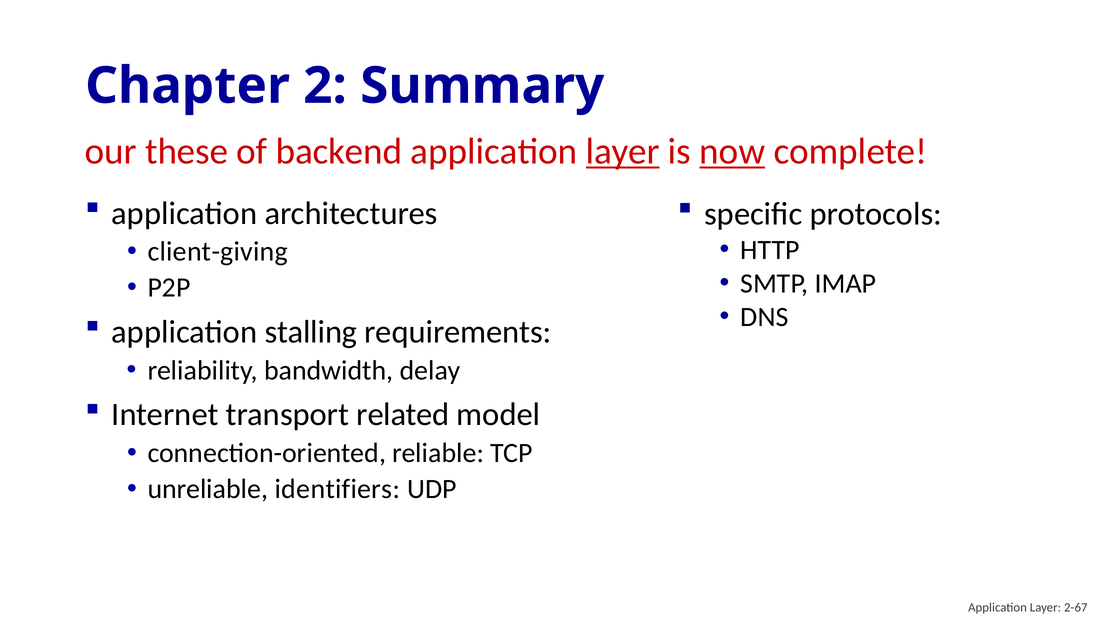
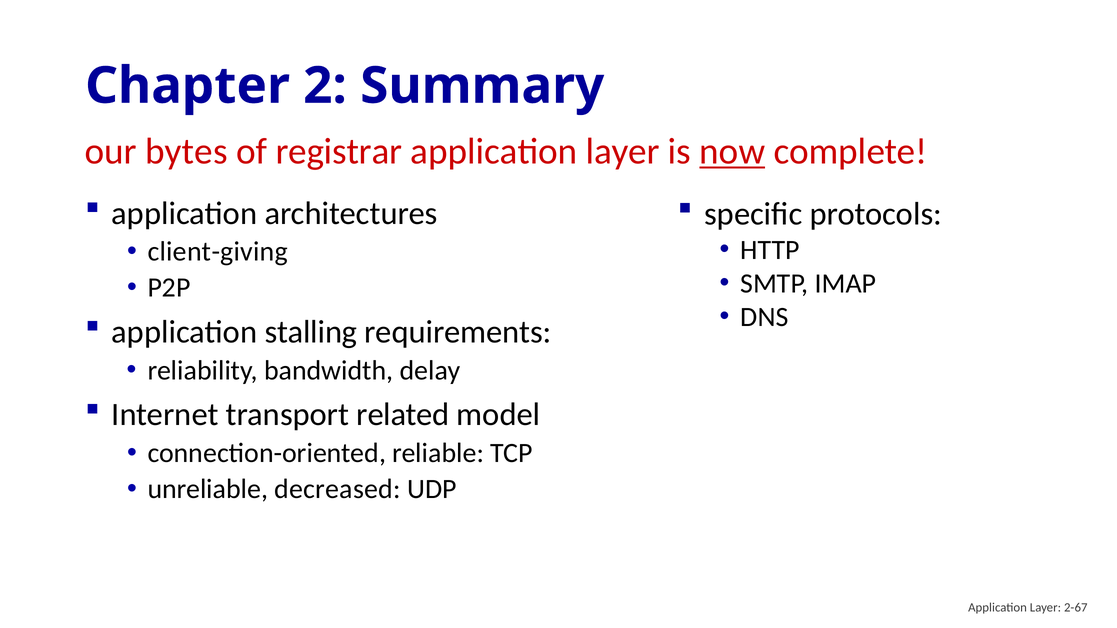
these: these -> bytes (186, 152)
backend: backend -> registrar (339, 152)
layer underline: present -> none (623, 152)
identifiers: identifiers -> decreased (337, 489)
